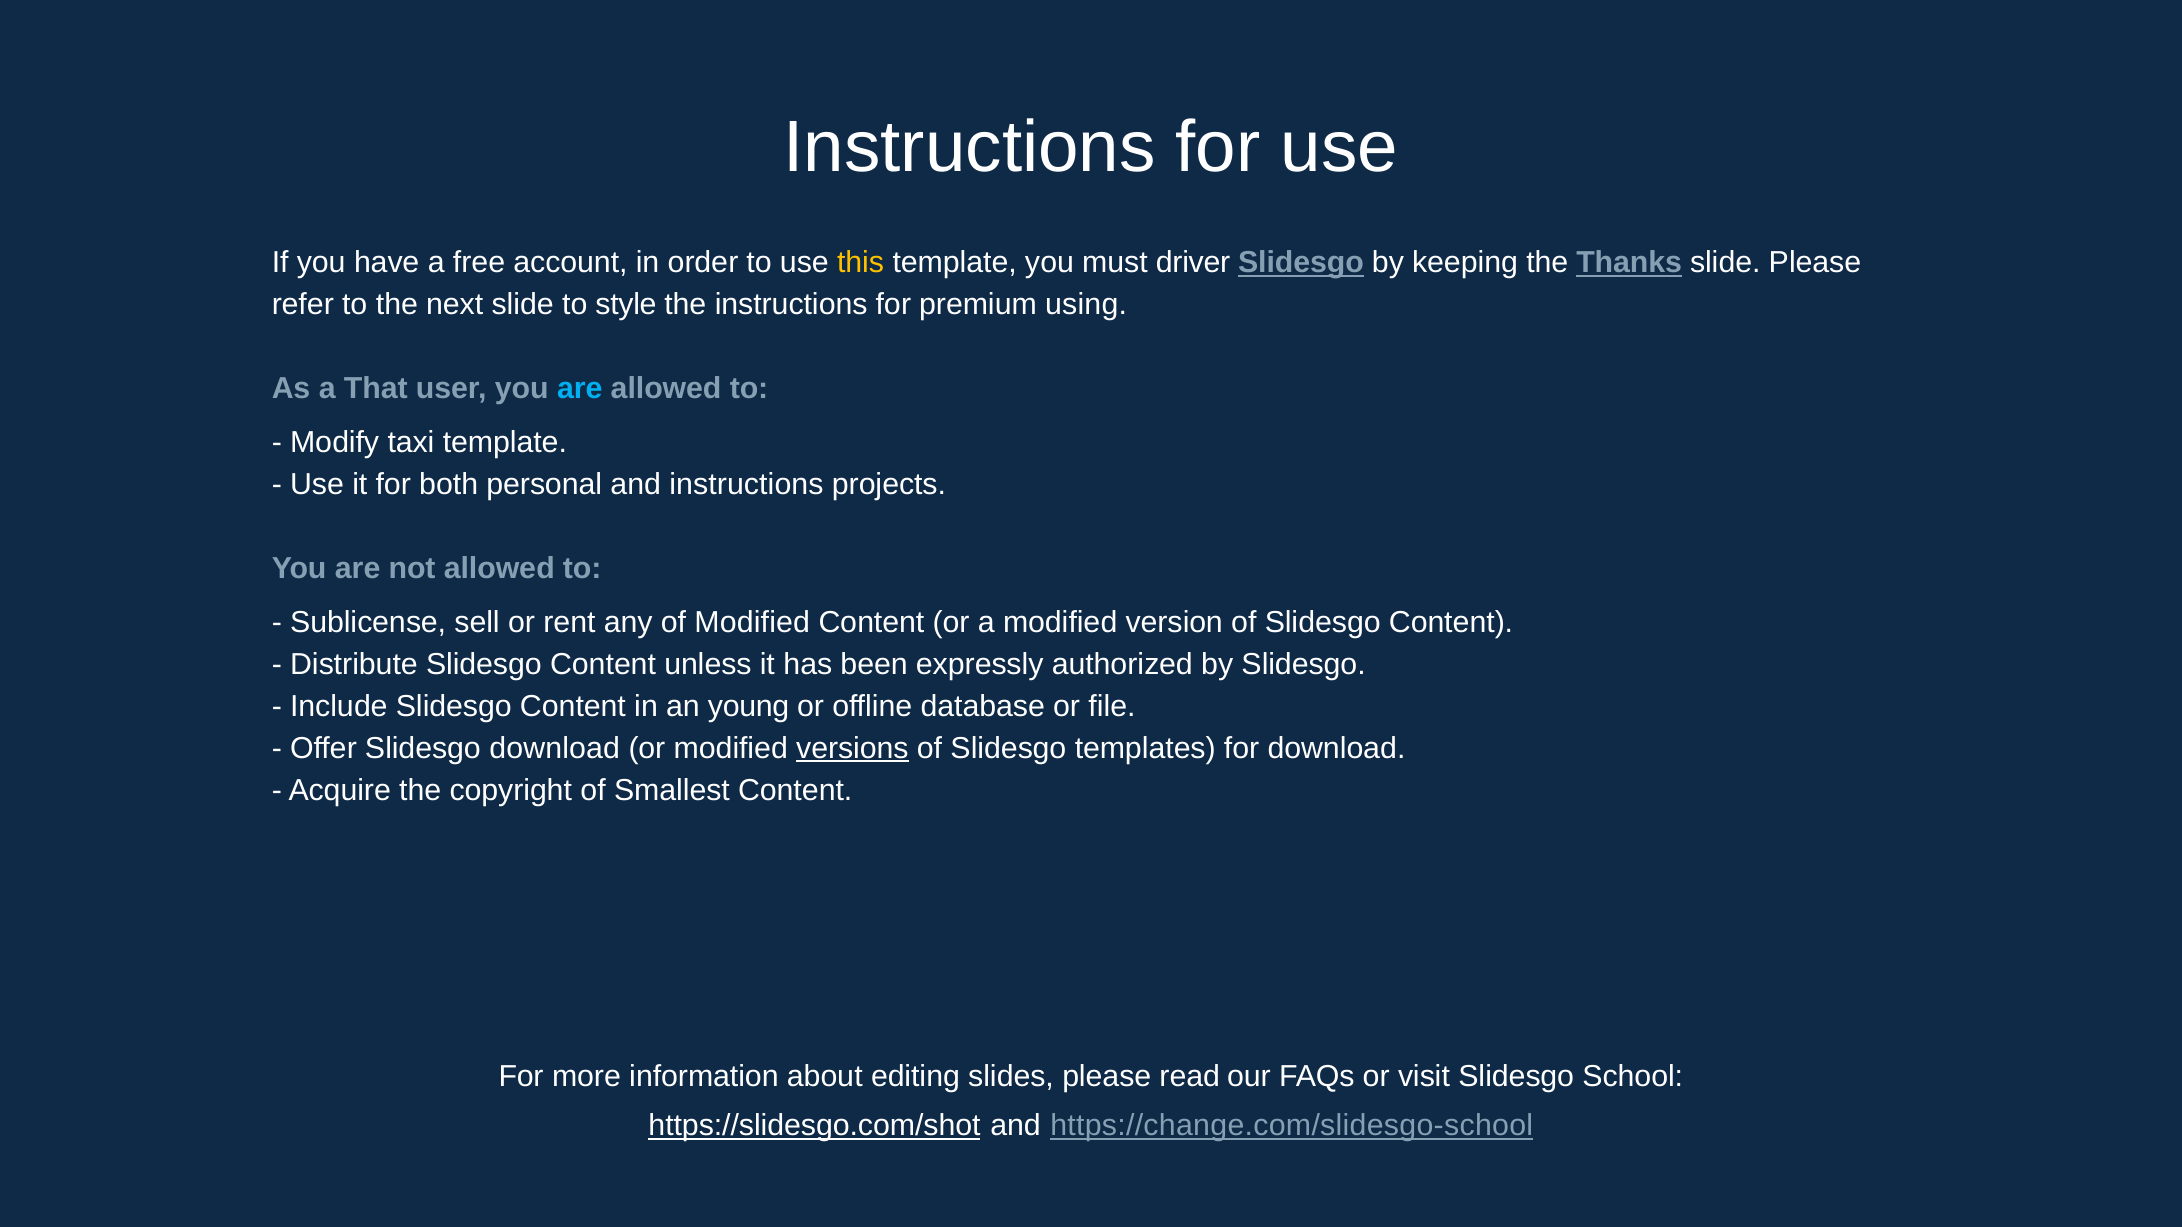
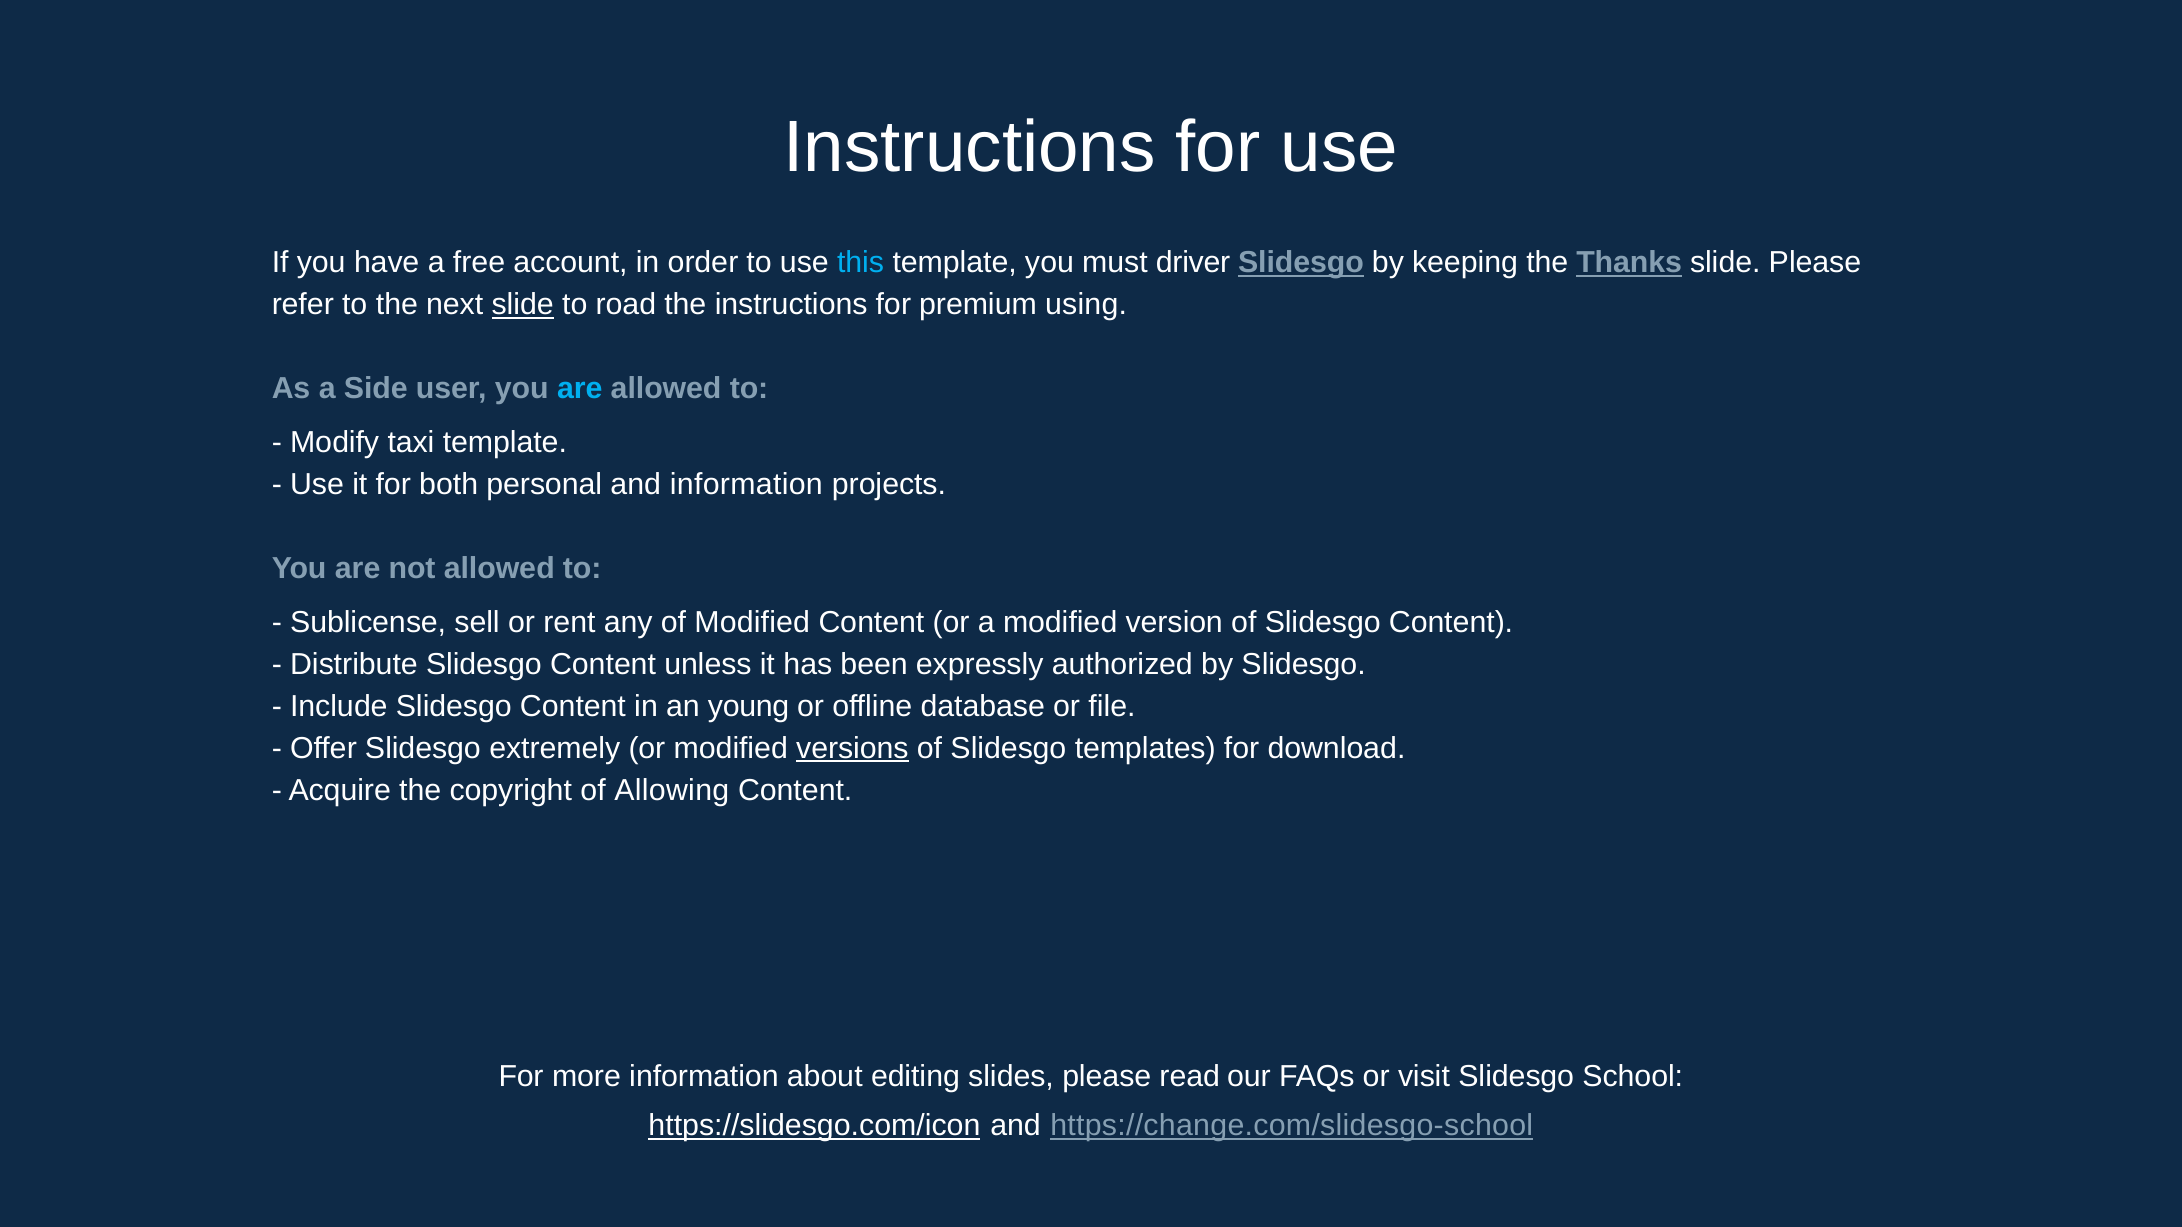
this colour: yellow -> light blue (861, 263)
slide underline: none -> present (523, 305)
style: style -> road (626, 305)
That: That -> Side (376, 389)
and instructions: instructions -> information (746, 485)
Slidesgo download: download -> extremely (555, 749)
Smallest: Smallest -> Allowing (672, 790)
https://slidesgo.com/shot: https://slidesgo.com/shot -> https://slidesgo.com/icon (814, 1126)
